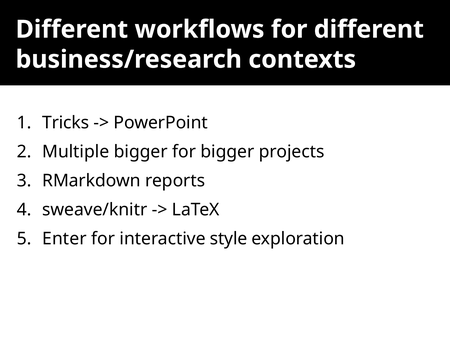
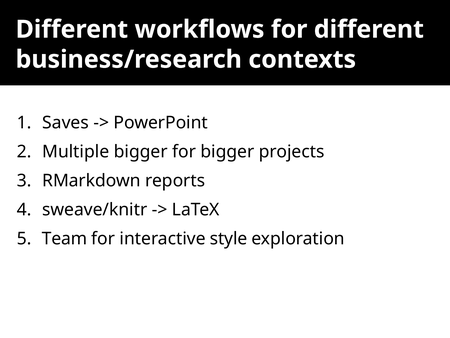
Tricks: Tricks -> Saves (66, 123)
Enter: Enter -> Team (65, 238)
